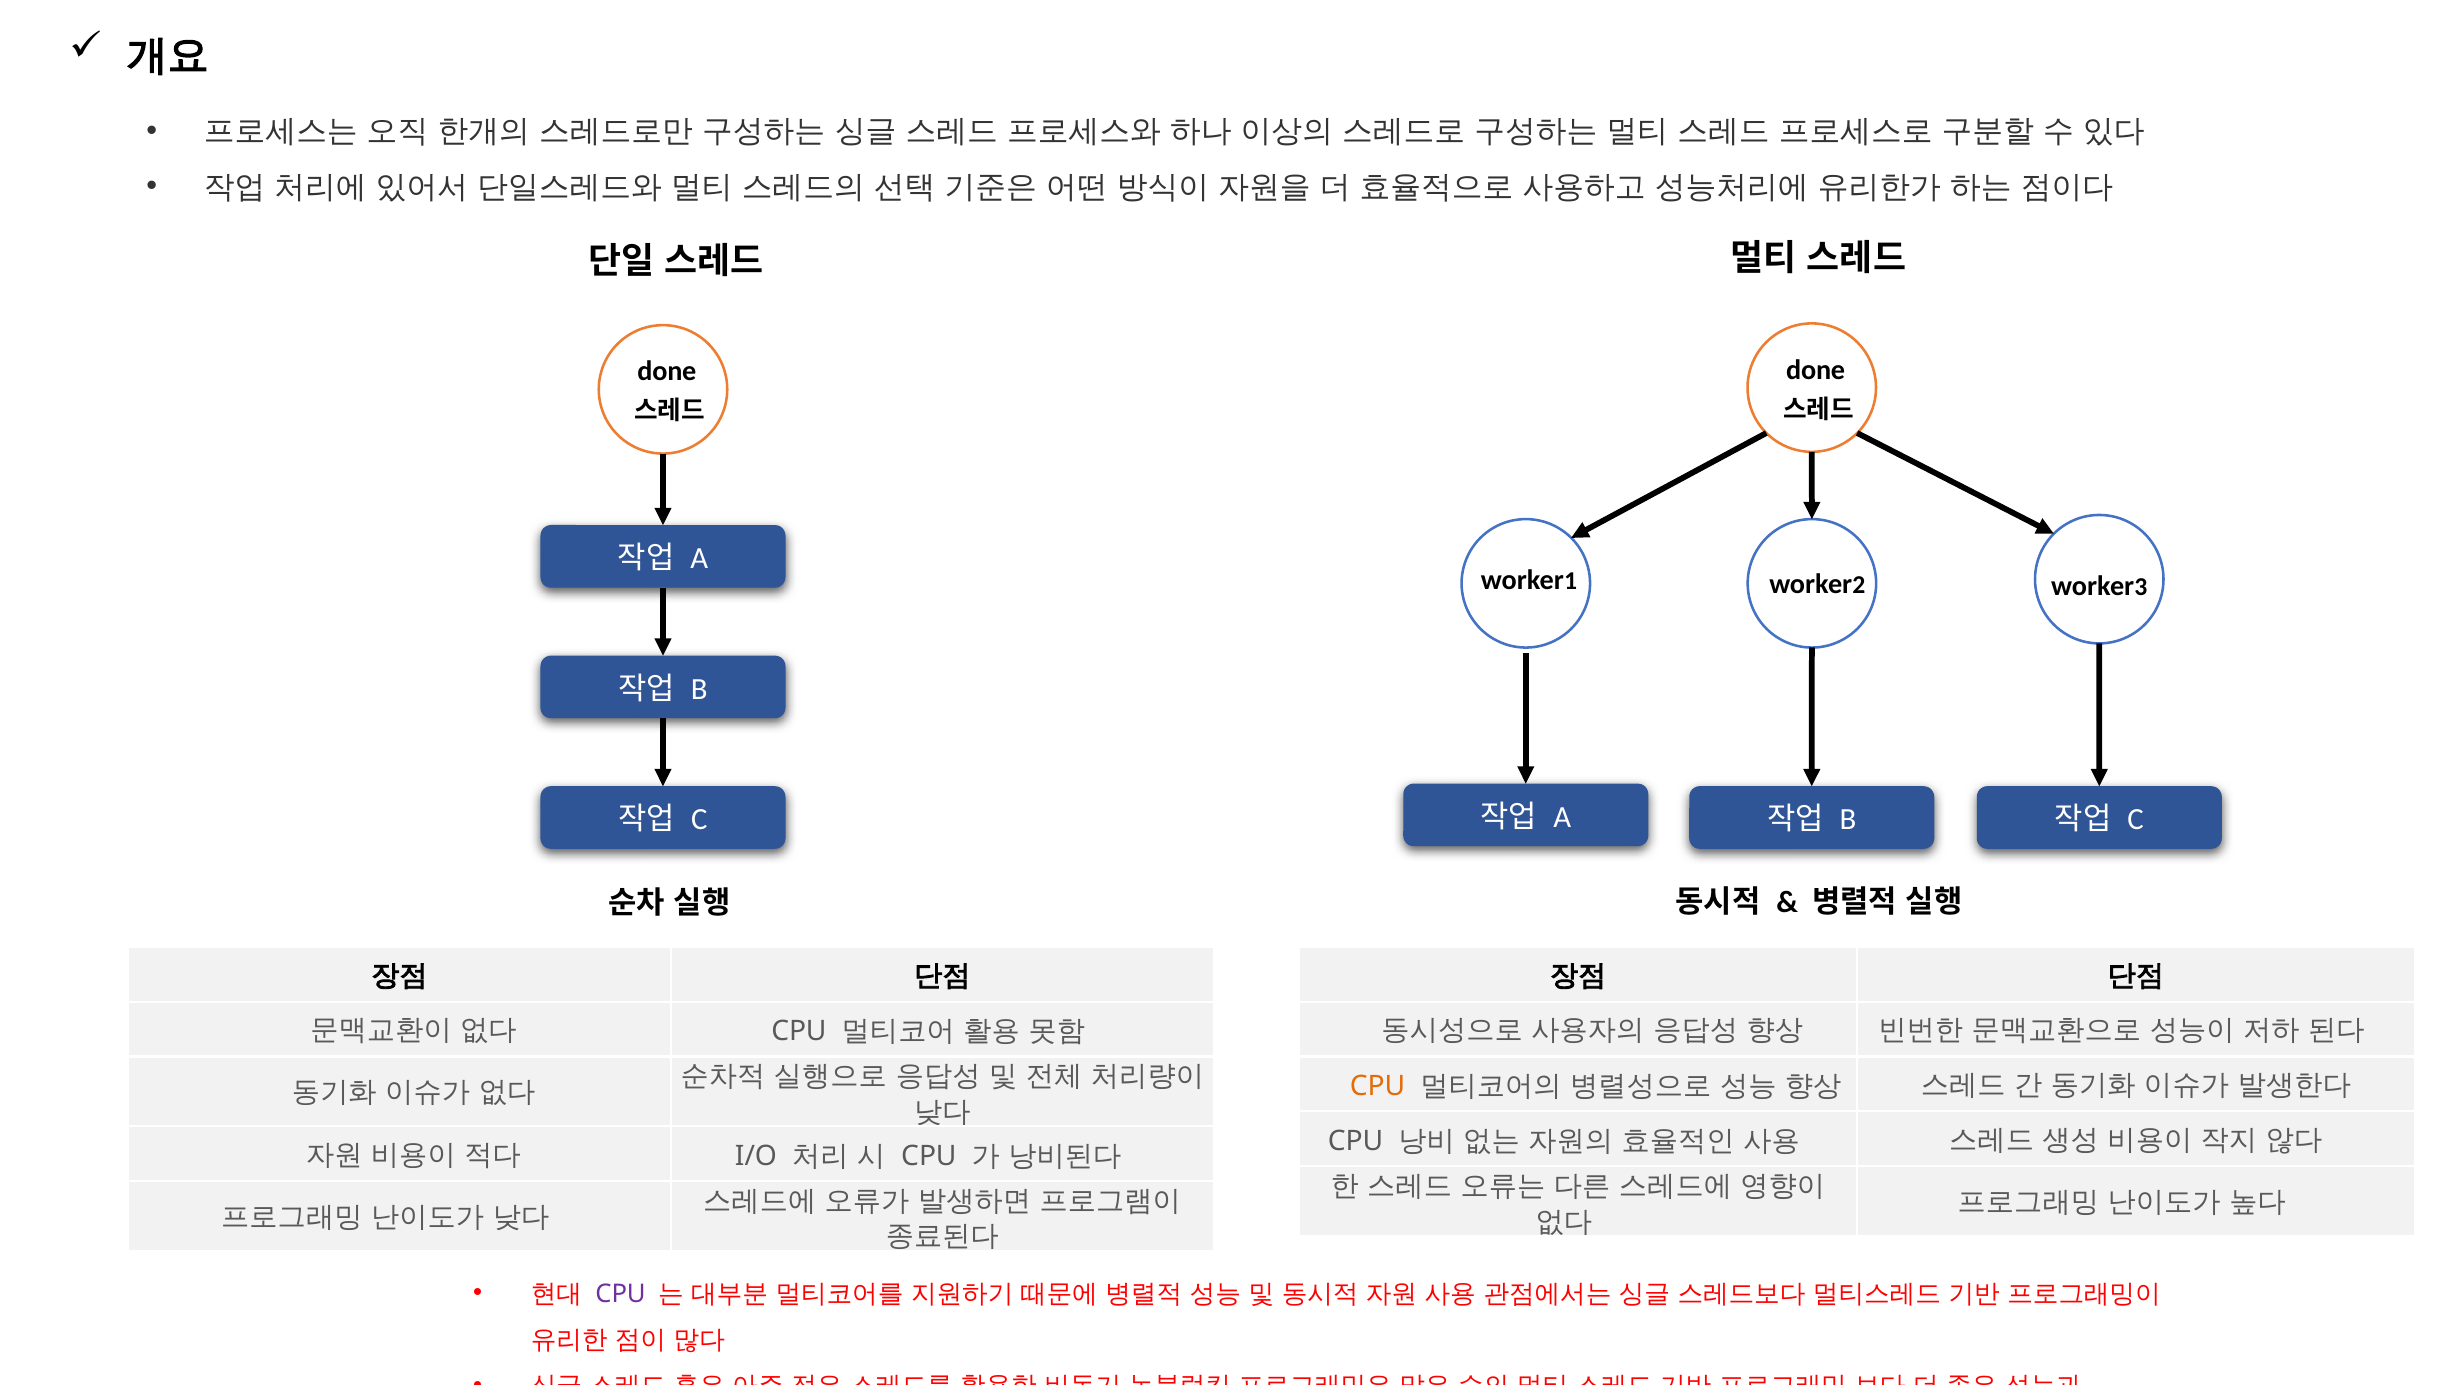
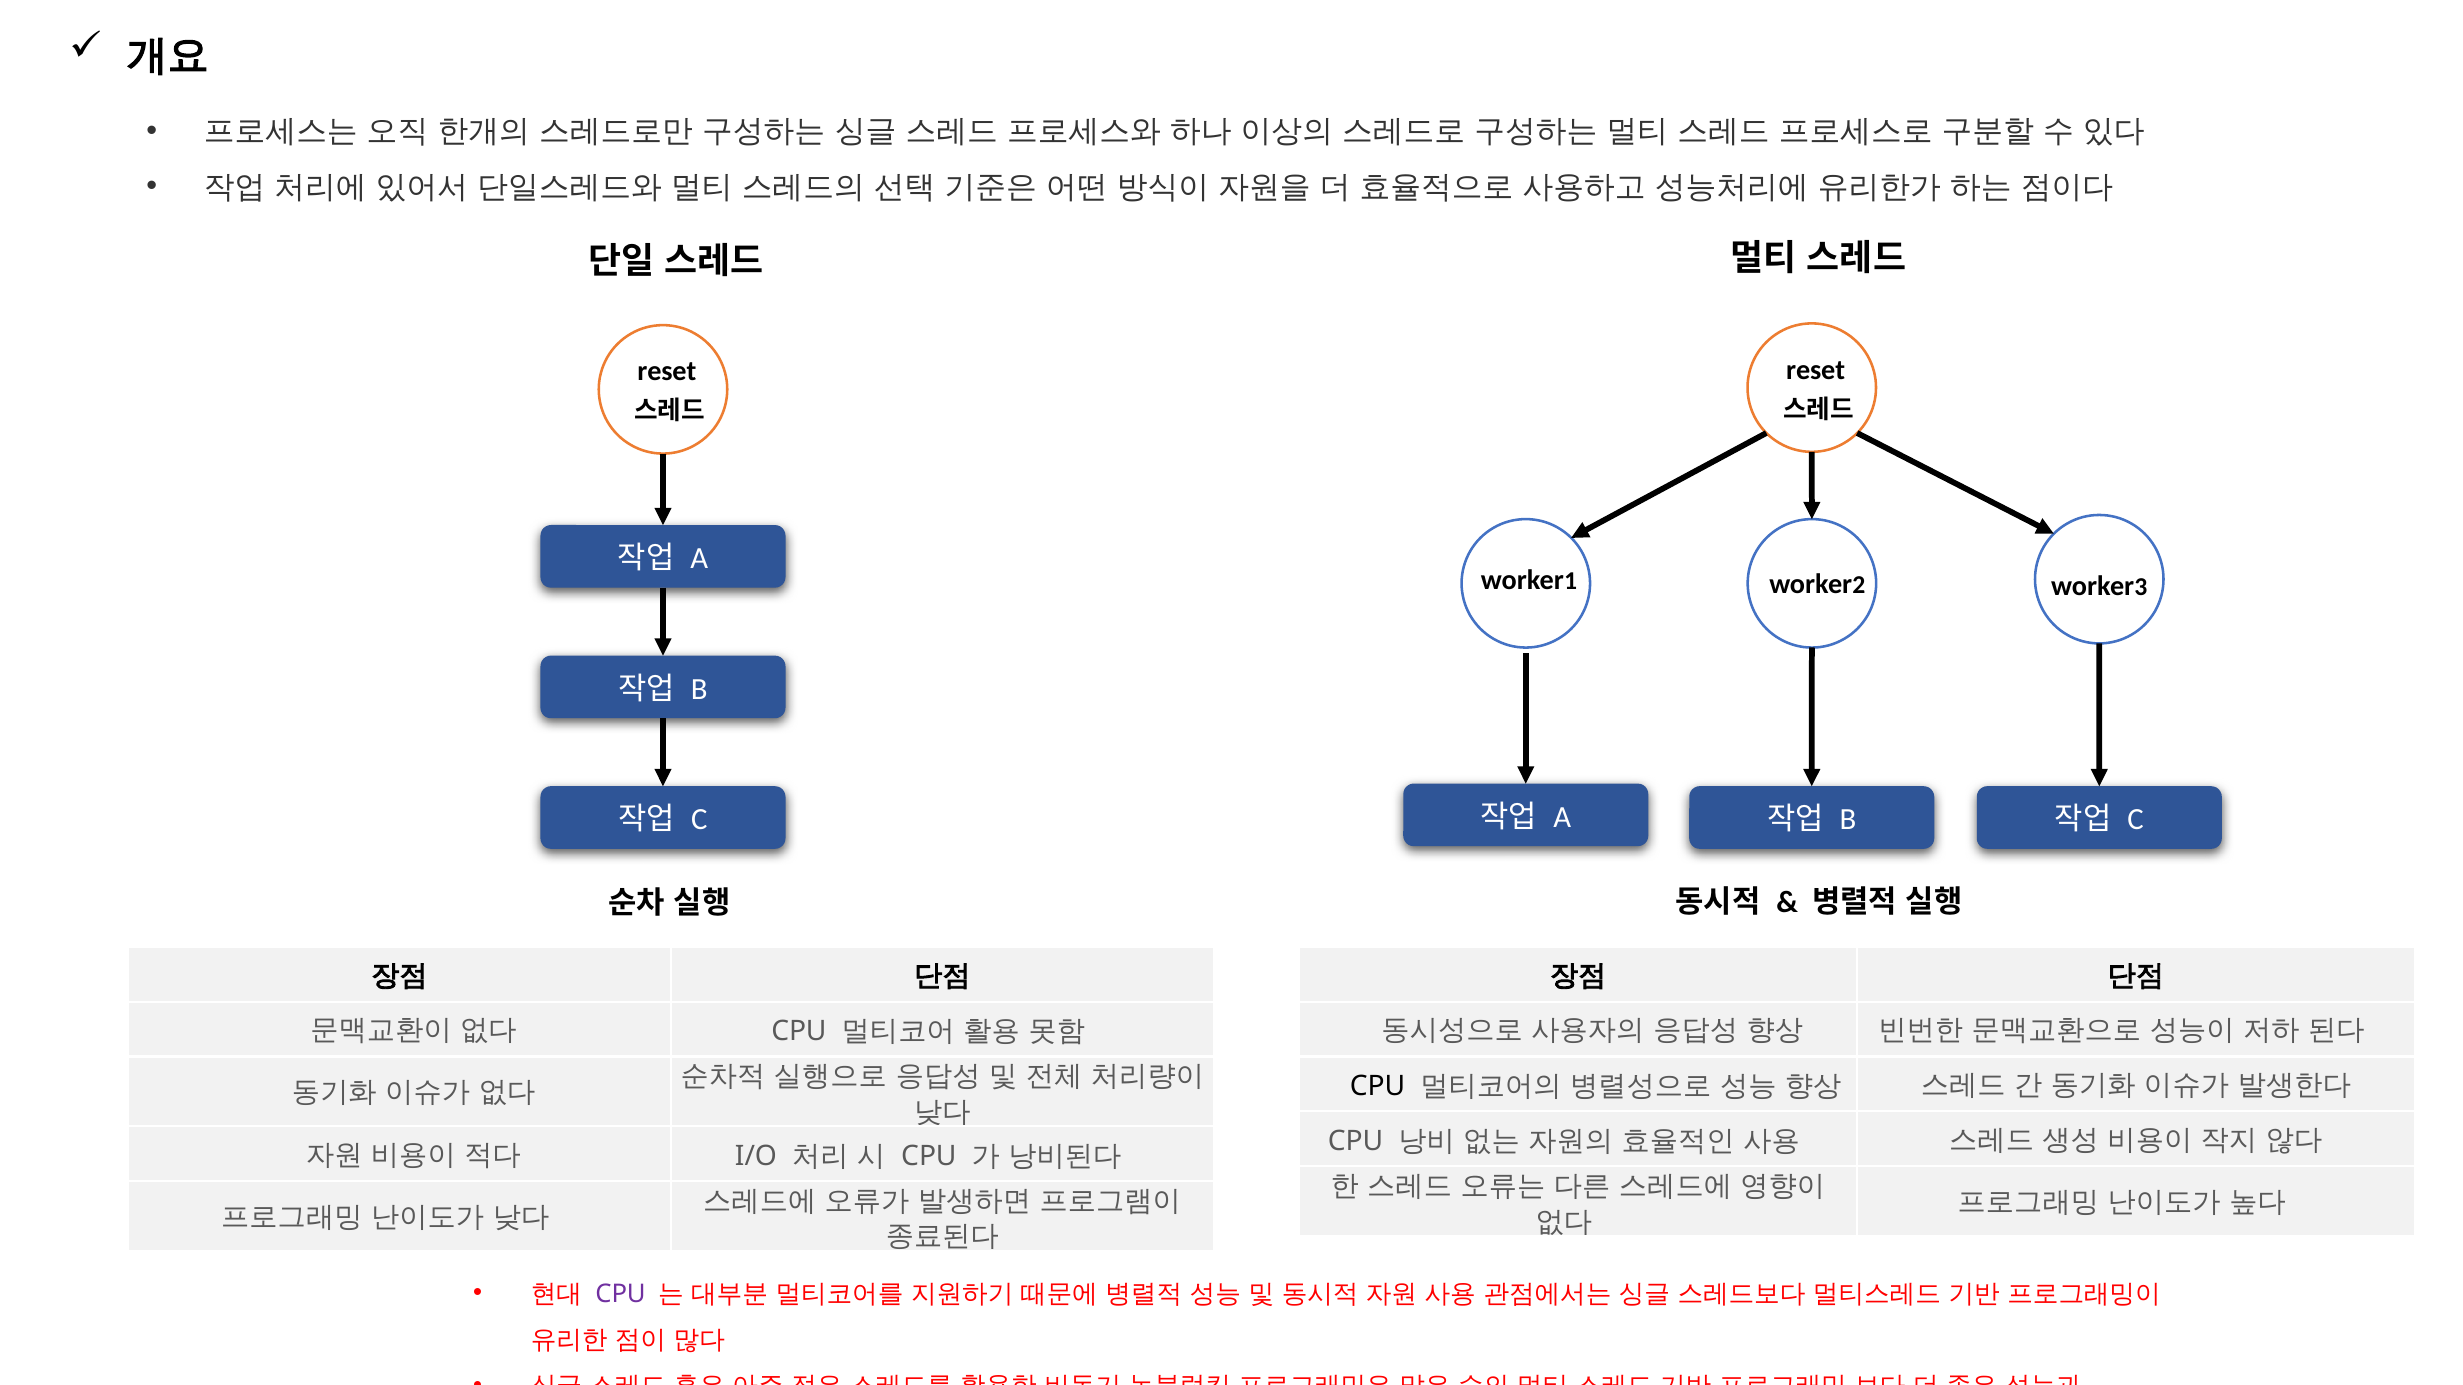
done: done -> reset (1816, 370)
done: done -> reset (667, 372)
CPU colour: orange -> black (1377, 1087)
